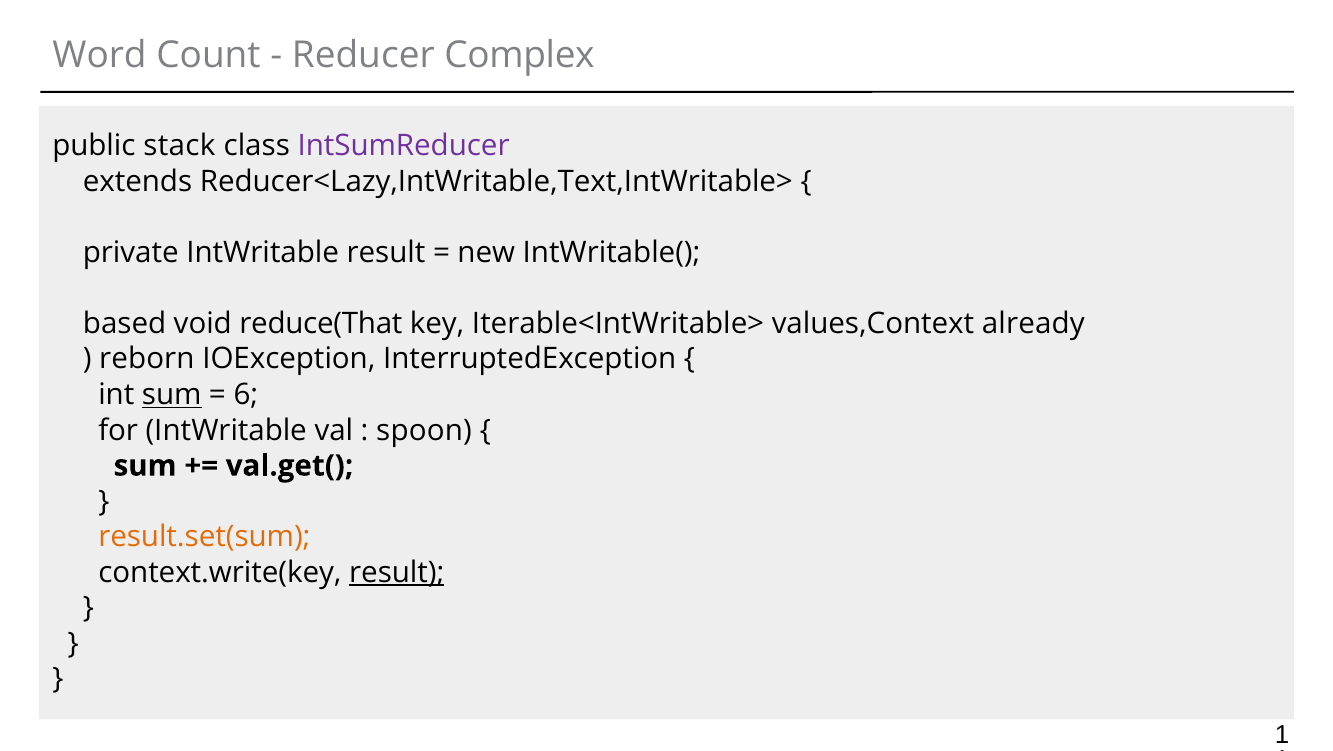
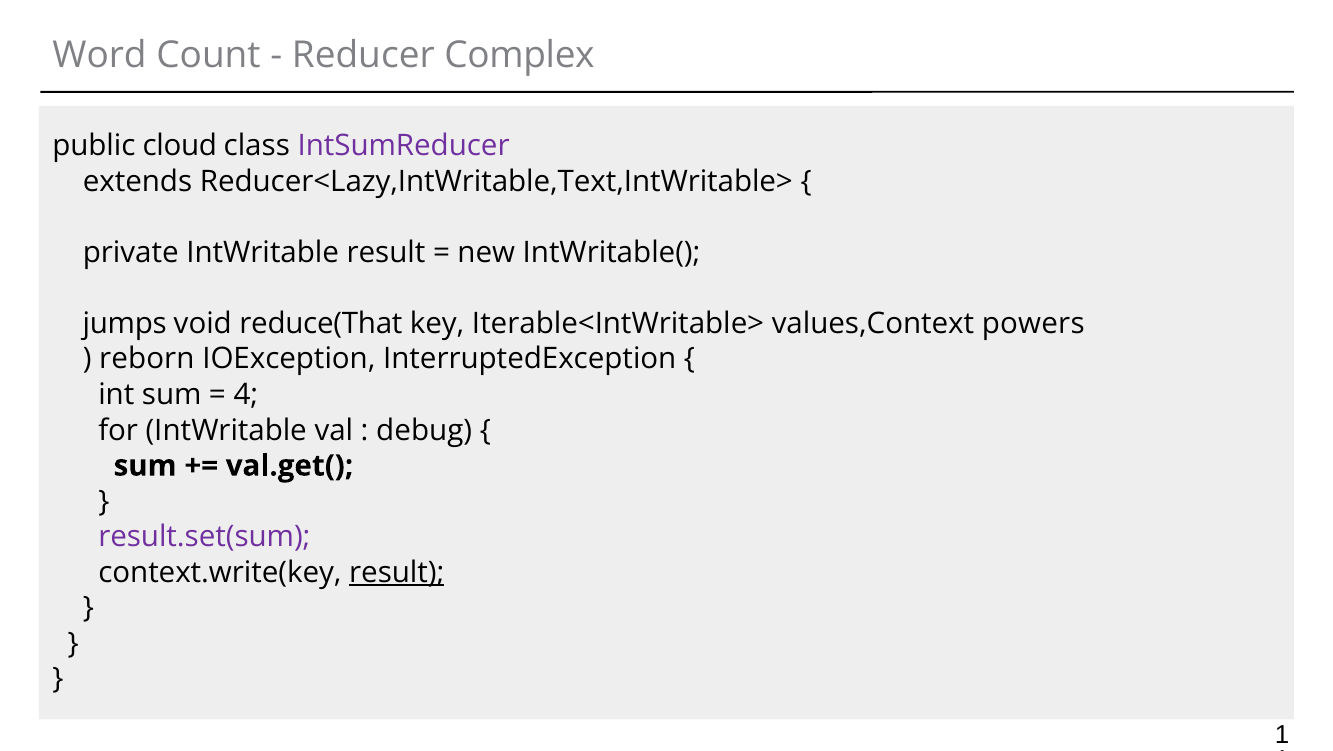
stack: stack -> cloud (180, 146)
based: based -> jumps (125, 323)
already: already -> powers (1033, 323)
sum underline: present -> none (172, 394)
6: 6 -> 4 (246, 394)
spoon: spoon -> debug (424, 430)
result.set(sum colour: orange -> purple (204, 537)
